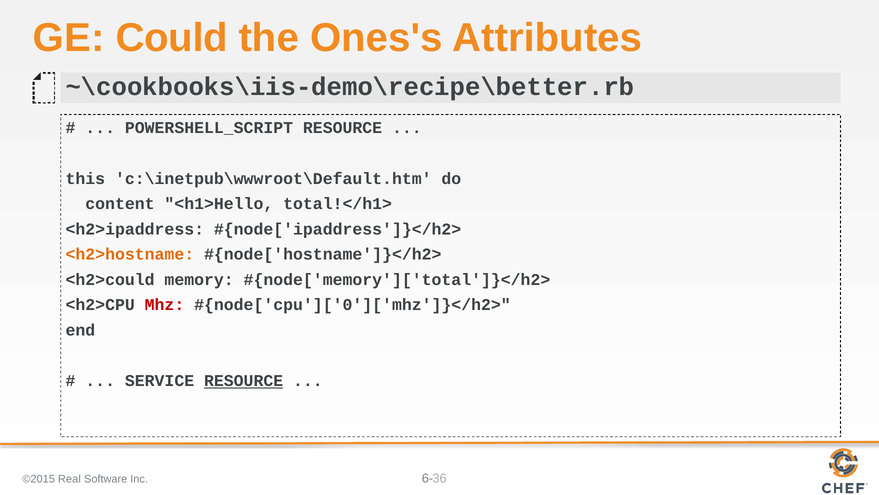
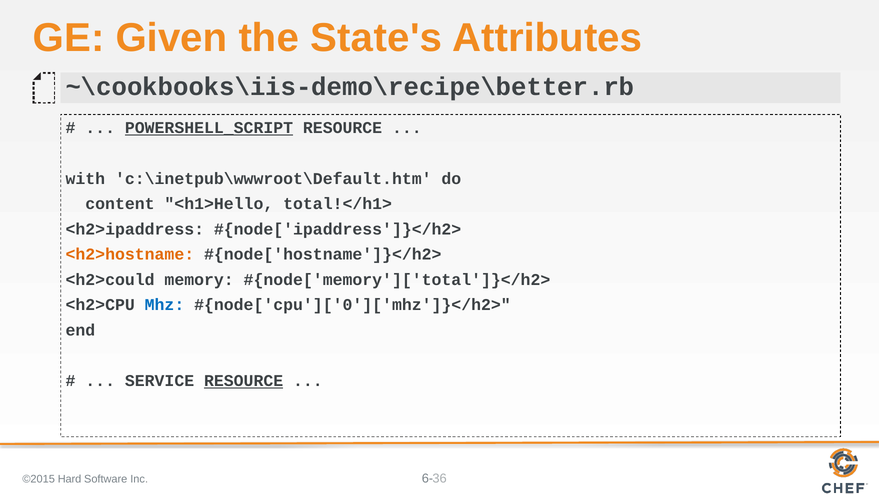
Could: Could -> Given (171, 38)
Ones's: Ones's -> State's (376, 38)
POWERSHELL_SCRIPT underline: none -> present (209, 128)
this: this -> with (85, 178)
Mhz colour: red -> blue (164, 305)
Real: Real -> Hard (70, 478)
